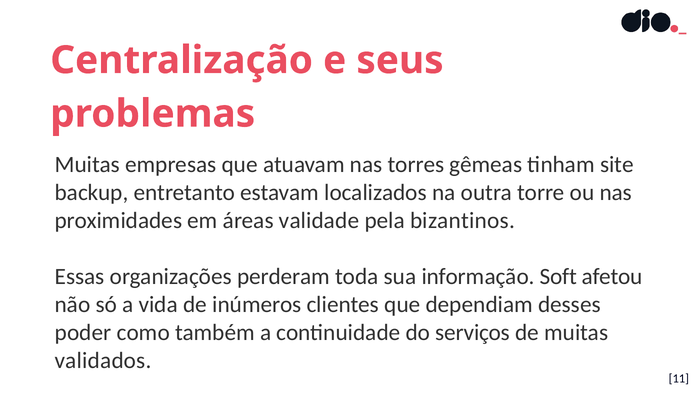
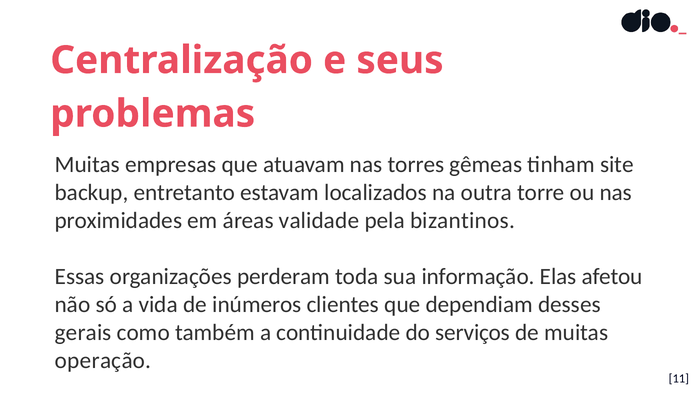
Soft: Soft -> Elas (558, 277)
poder: poder -> gerais (83, 333)
validados: validados -> operação (103, 361)
